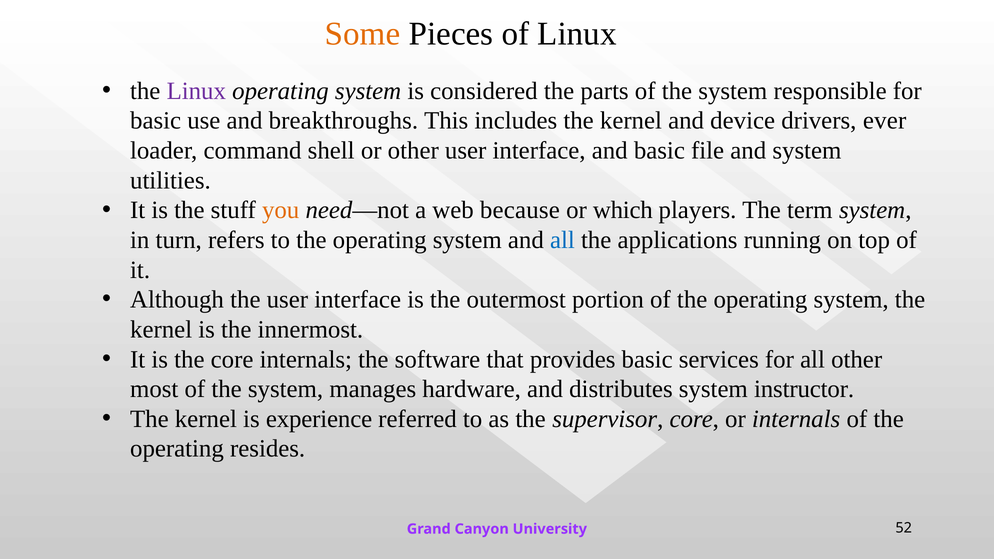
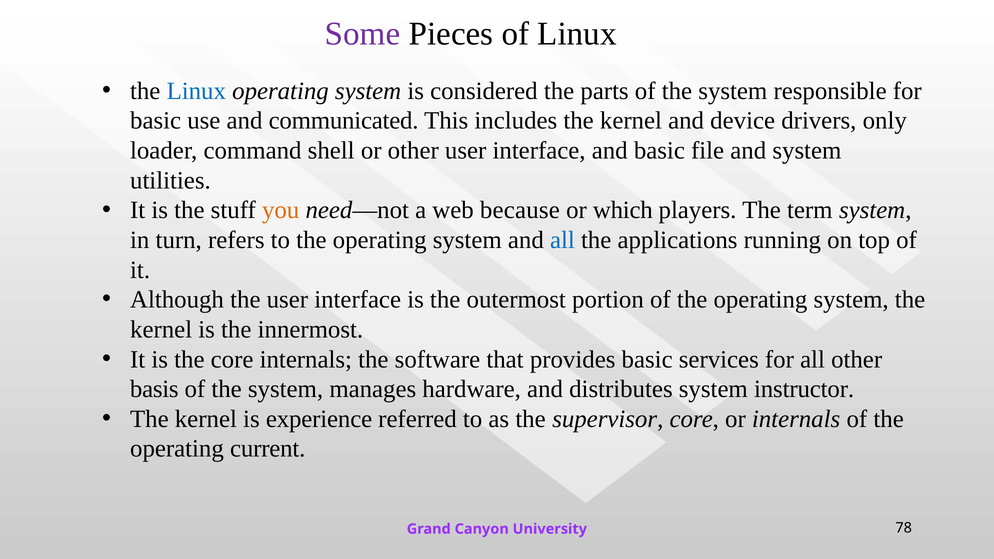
Some colour: orange -> purple (363, 34)
Linux colour: purple -> blue (196, 91)
breakthroughs: breakthroughs -> communicated (344, 121)
ever: ever -> only (885, 121)
most: most -> basis (154, 389)
resides: resides -> current (268, 449)
52: 52 -> 78 (904, 528)
